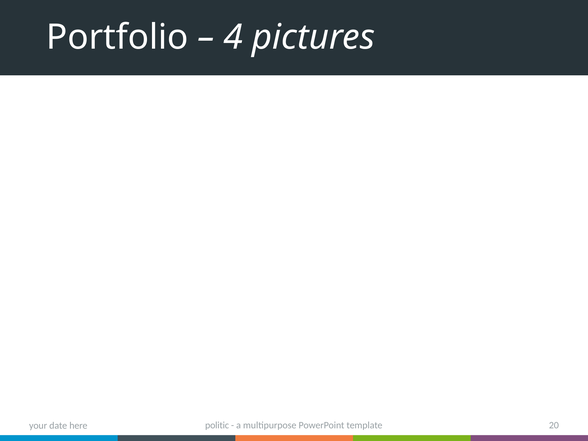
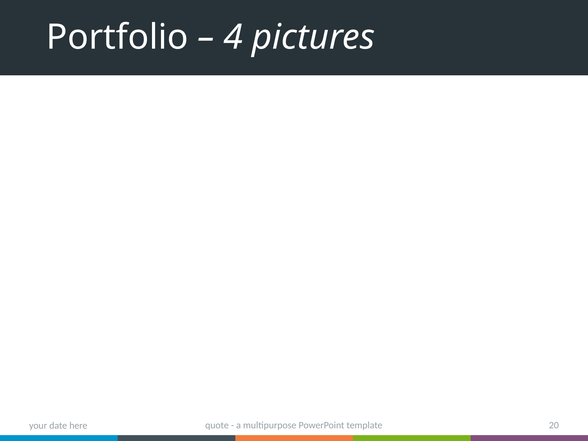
politic: politic -> quote (217, 425)
